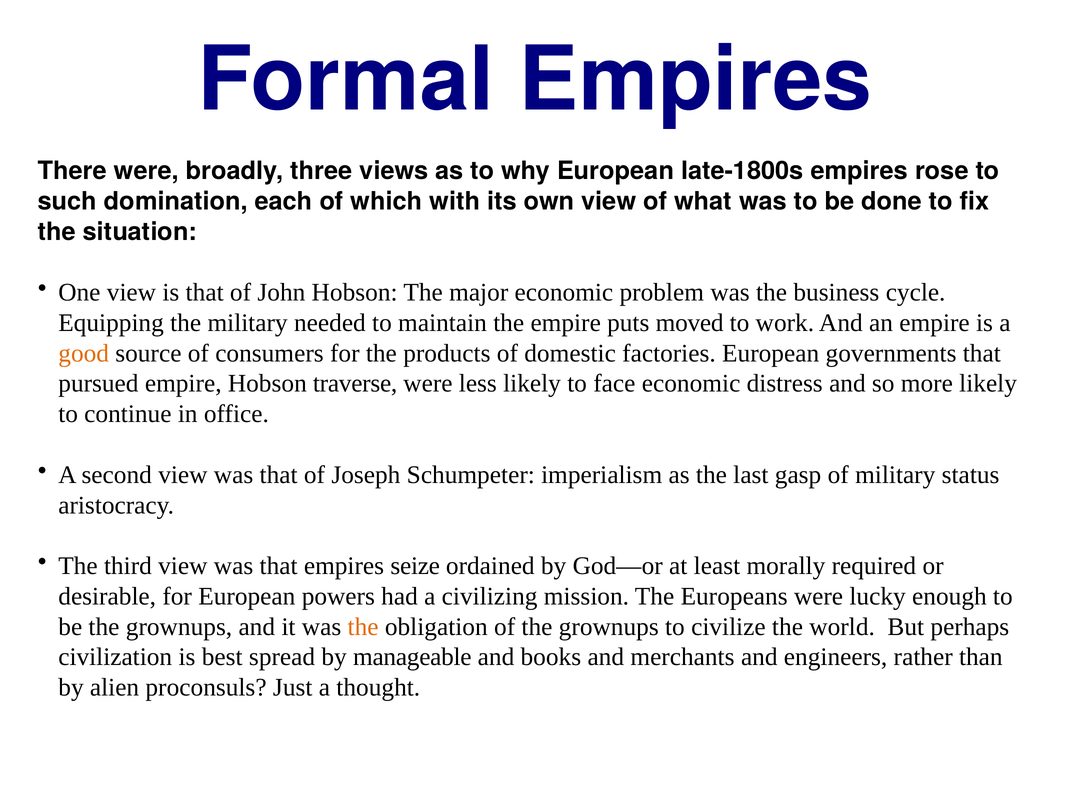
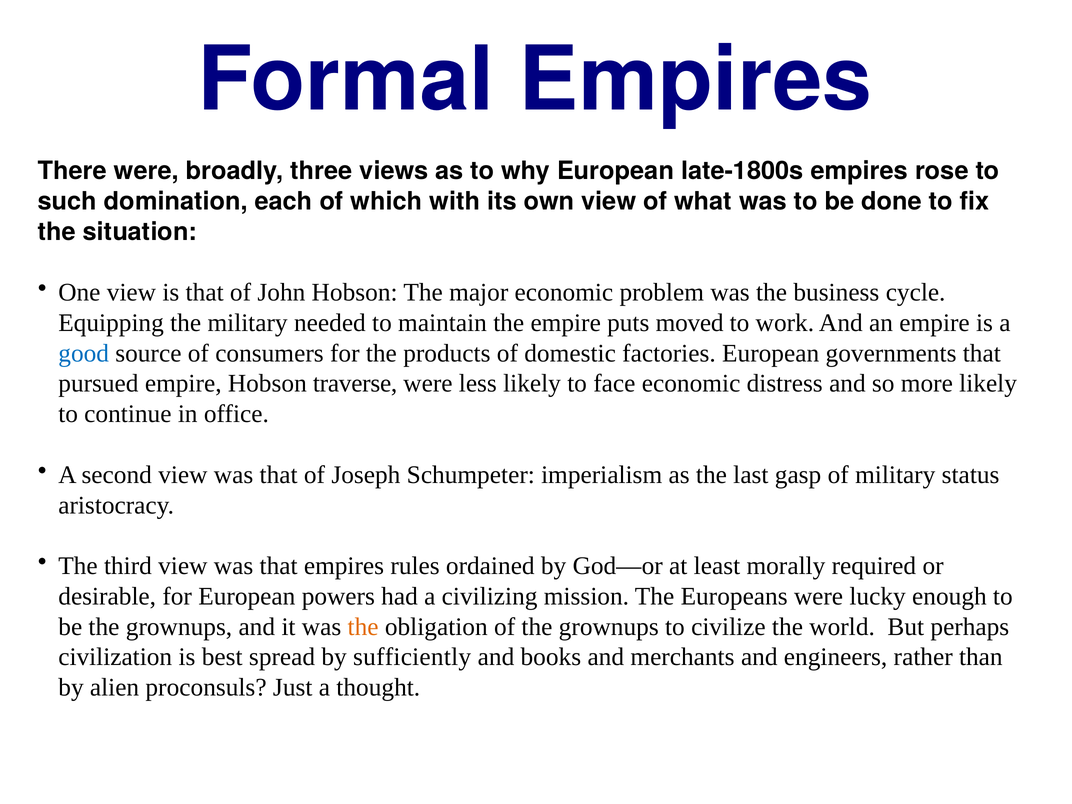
good colour: orange -> blue (84, 353)
seize: seize -> rules (415, 566)
manageable: manageable -> sufficiently (412, 657)
